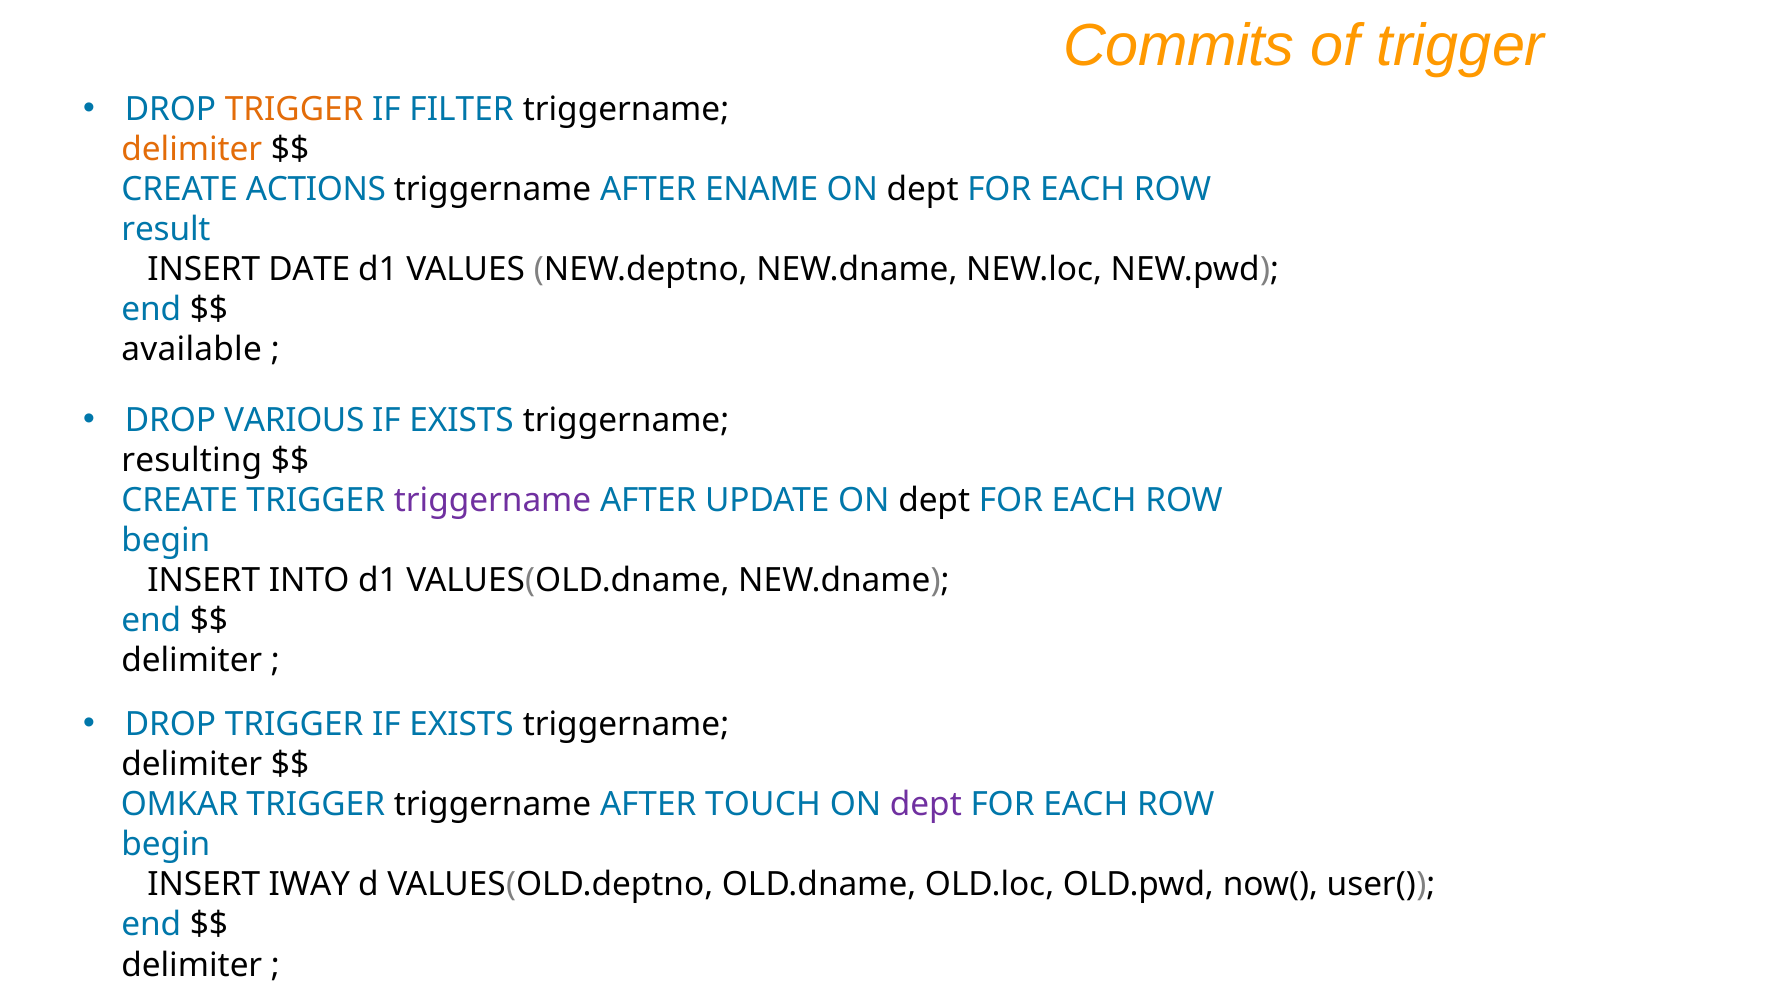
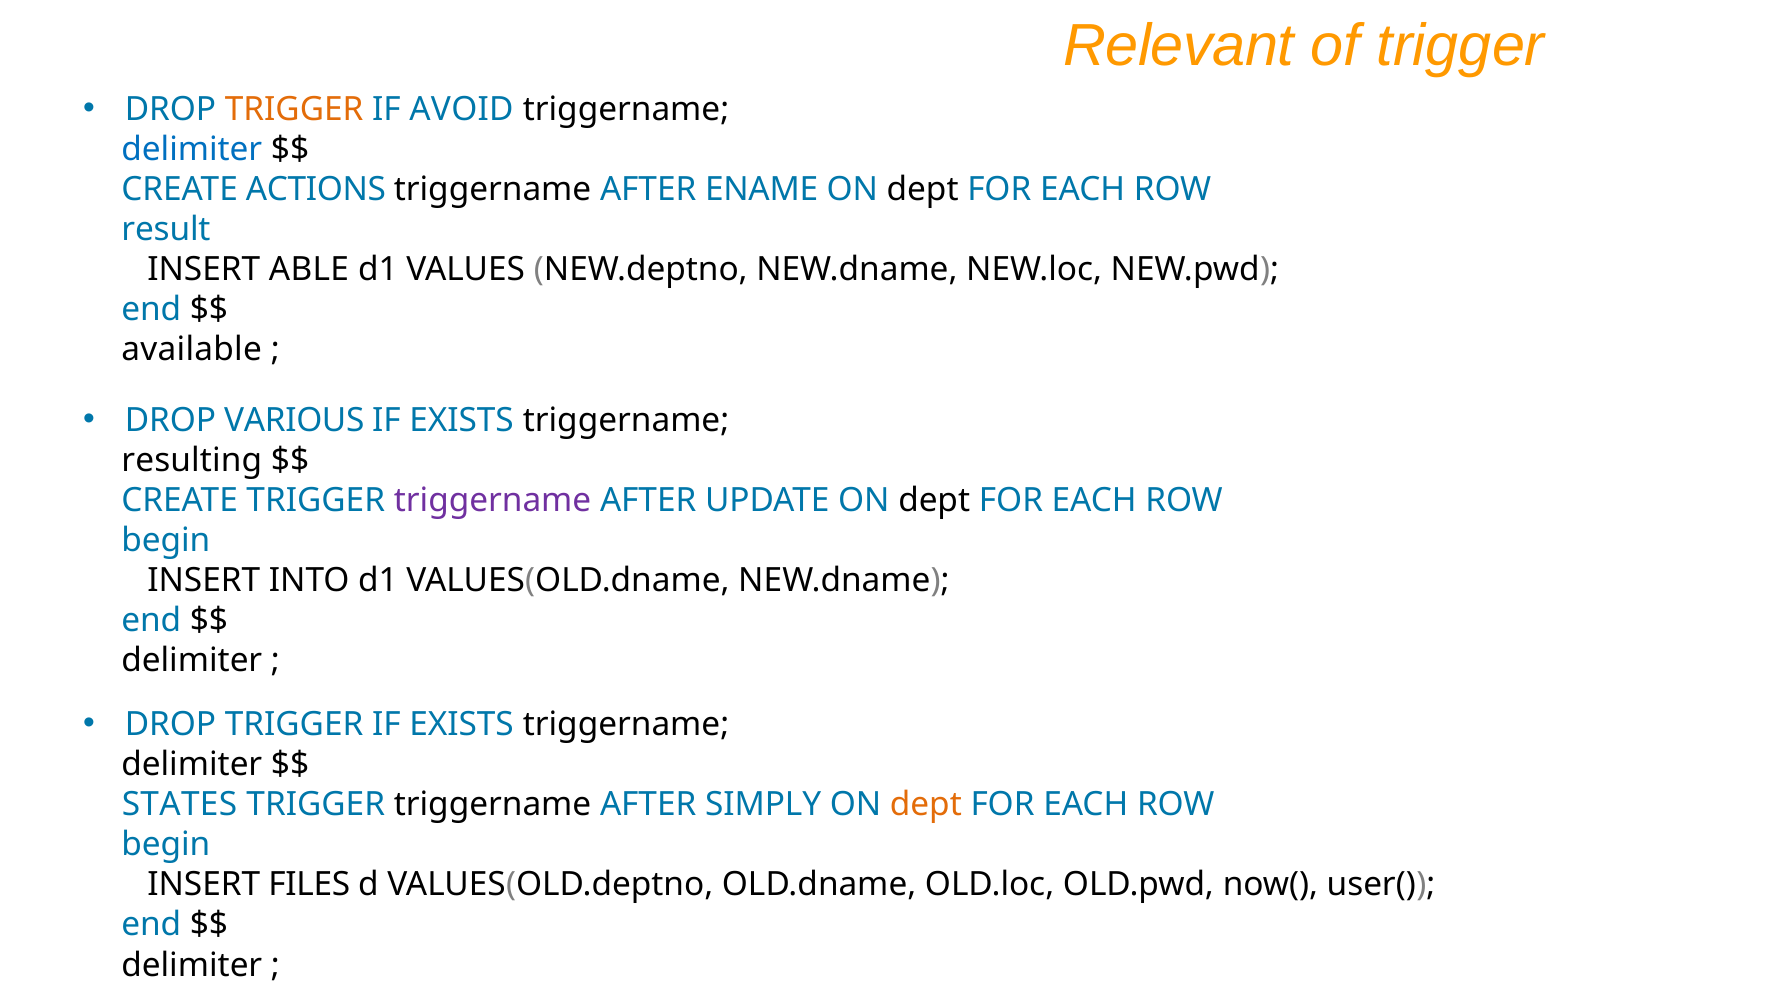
Commits: Commits -> Relevant (1179, 46)
FILTER: FILTER -> AVOID (461, 109)
delimiter colour: orange -> blue (192, 149)
DATE: DATE -> ABLE (309, 269)
OMKAR: OMKAR -> STATES (179, 805)
TOUCH: TOUCH -> SIMPLY (763, 805)
dept colour: purple -> orange (926, 805)
IWAY: IWAY -> FILES (309, 885)
